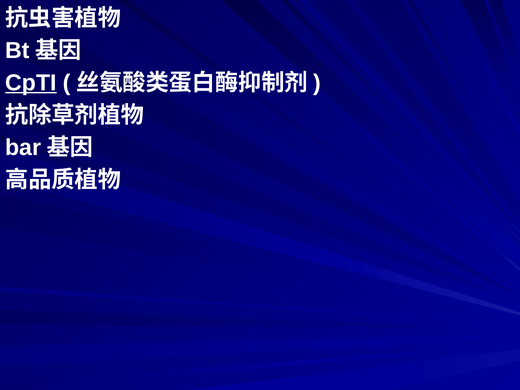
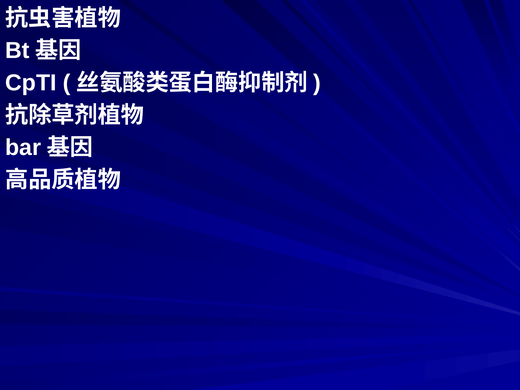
CpTI underline: present -> none (31, 83)
